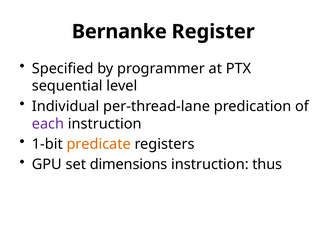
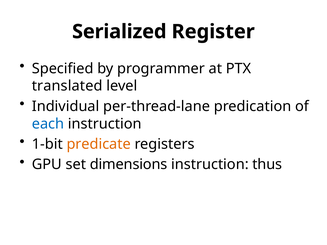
Bernanke: Bernanke -> Serialized (119, 32)
sequential: sequential -> translated (67, 86)
each colour: purple -> blue (48, 124)
